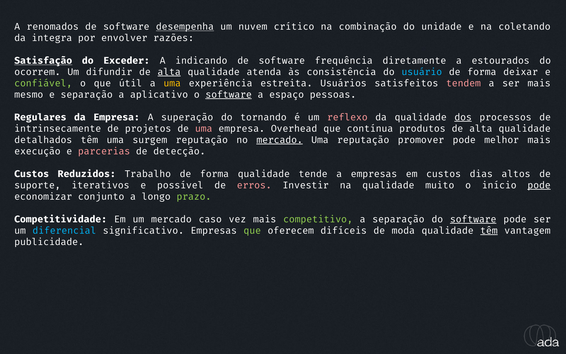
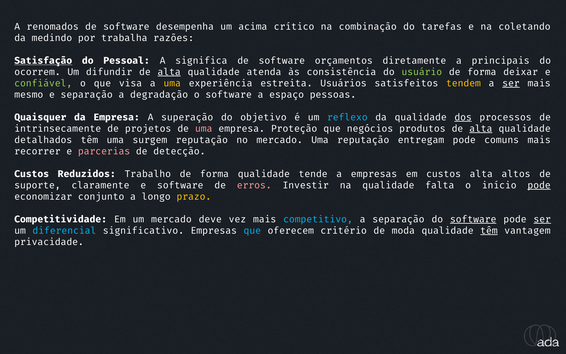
desempenha underline: present -> none (185, 27)
nuvem: nuvem -> acima (253, 27)
unidade: unidade -> tarefas (442, 27)
integra: integra -> medindo (52, 38)
envolver: envolver -> trabalha (124, 38)
Exceder: Exceder -> Pessoal (127, 61)
indicando: indicando -> significa (201, 61)
frequência: frequência -> orçamentos (344, 61)
estourados: estourados -> principais (501, 61)
usuário colour: light blue -> light green (422, 72)
útil: útil -> visa (131, 83)
tendem colour: pink -> yellow (463, 83)
ser underline: none -> present (511, 83)
aplicativo: aplicativo -> degradação (159, 95)
software underline: present -> none (229, 95)
Regulares: Regulares -> Quaisquer (40, 117)
tornando: tornando -> objetivo (263, 117)
reflexo colour: pink -> light blue (347, 117)
Overhead: Overhead -> Proteção (294, 129)
contínua: contínua -> negócios (370, 129)
alta underline: none -> present (481, 129)
mercado underline: present -> none (280, 140)
promover: promover -> entregam (421, 140)
melhor: melhor -> comuns (502, 140)
execução: execução -> recorrer (37, 151)
custos dias: dias -> alta (481, 174)
iterativos: iterativos -> claramente (100, 185)
e possível: possível -> software (180, 185)
muito: muito -> falta (440, 185)
prazo colour: light green -> yellow (194, 197)
caso: caso -> deve (210, 219)
competitivo colour: light green -> light blue (318, 219)
ser underline: none -> present (542, 219)
que colour: light green -> light blue (252, 230)
difíceis: difíceis -> critério (344, 230)
publicidade: publicidade -> privacidade (49, 242)
